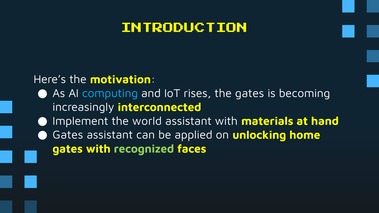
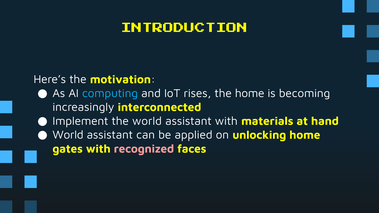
the gates: gates -> home (250, 93)
Gates: Gates -> World (68, 135)
recognized colour: light green -> pink (144, 149)
